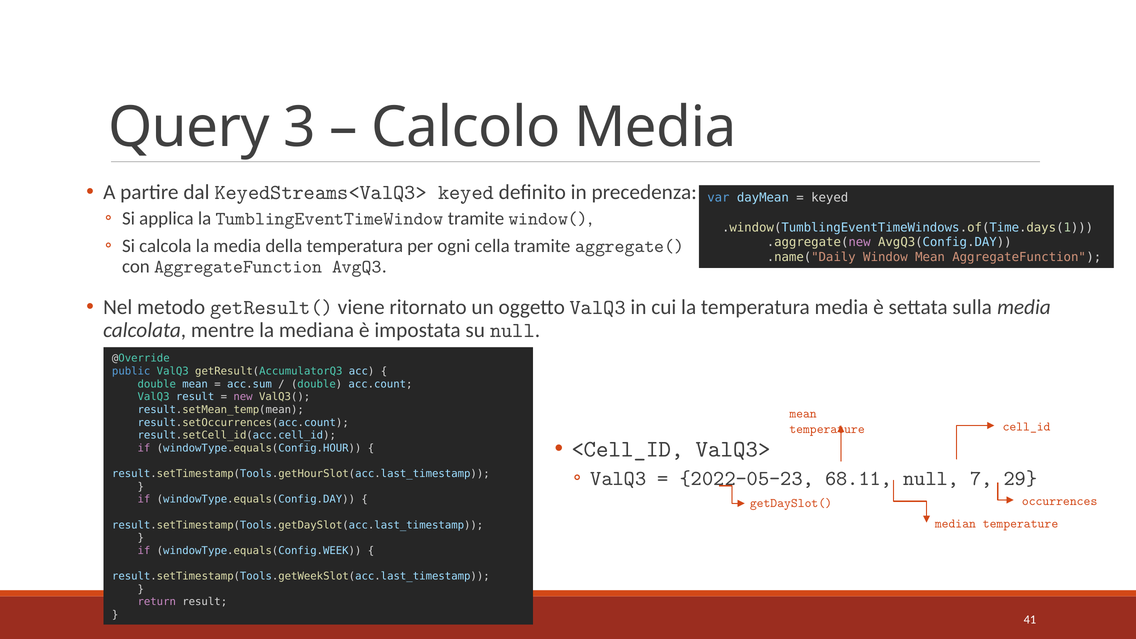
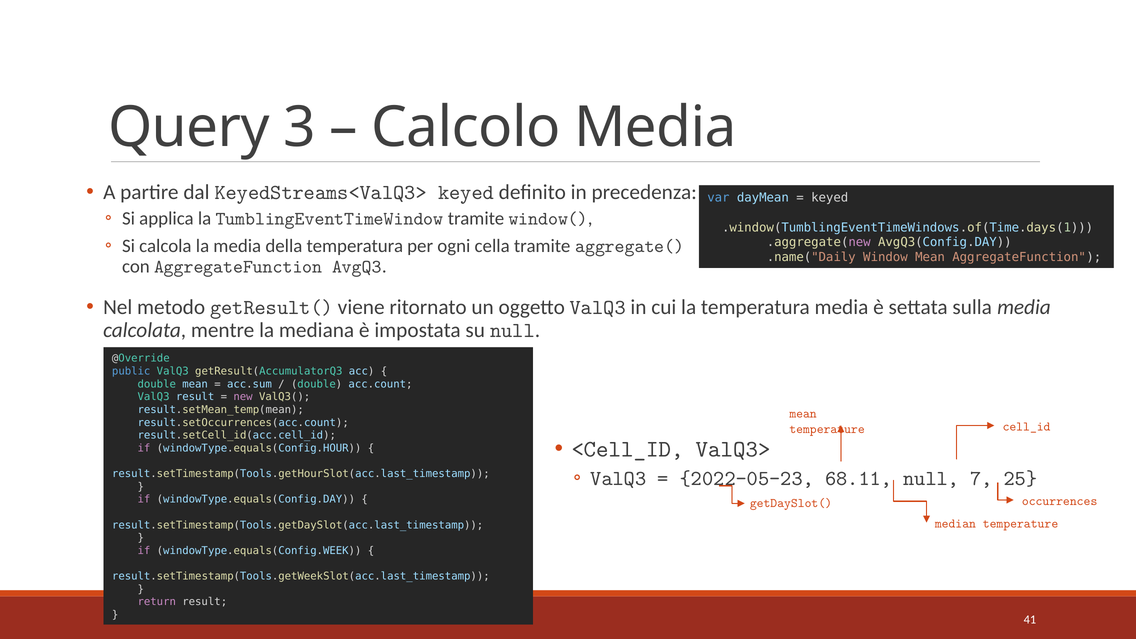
29: 29 -> 25 (1021, 478)
